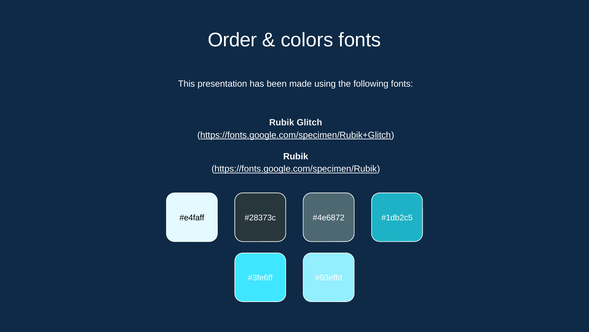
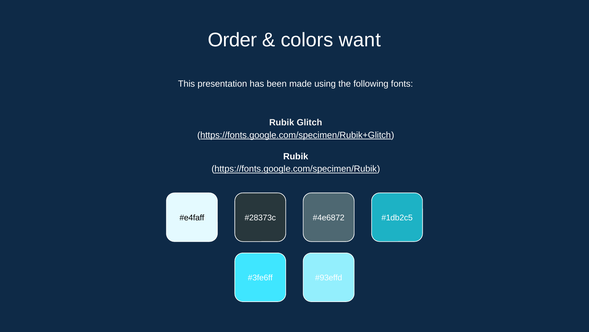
colors fonts: fonts -> want (360, 40)
